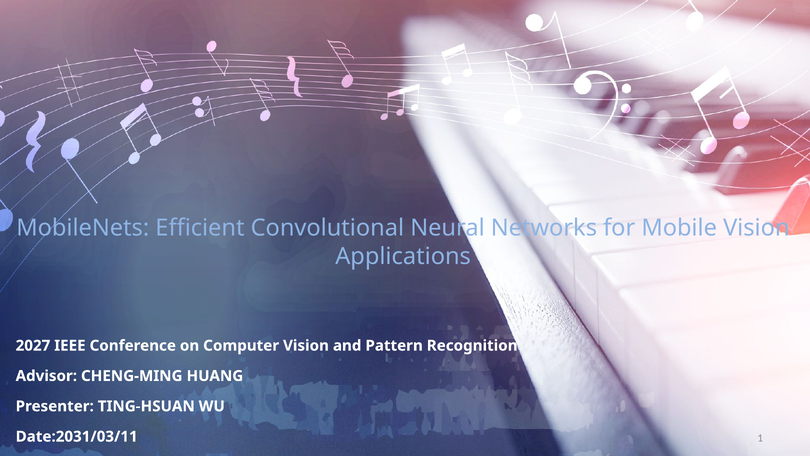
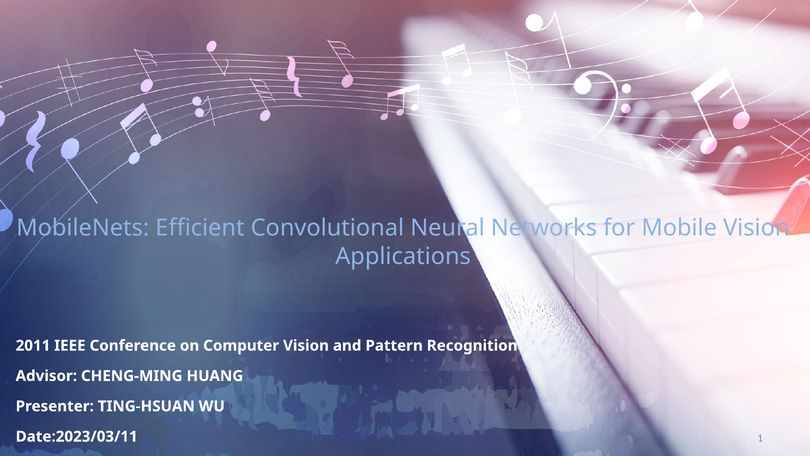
2027: 2027 -> 2011 (33, 345)
Date:2031/03/11: Date:2031/03/11 -> Date:2023/03/11 (77, 436)
